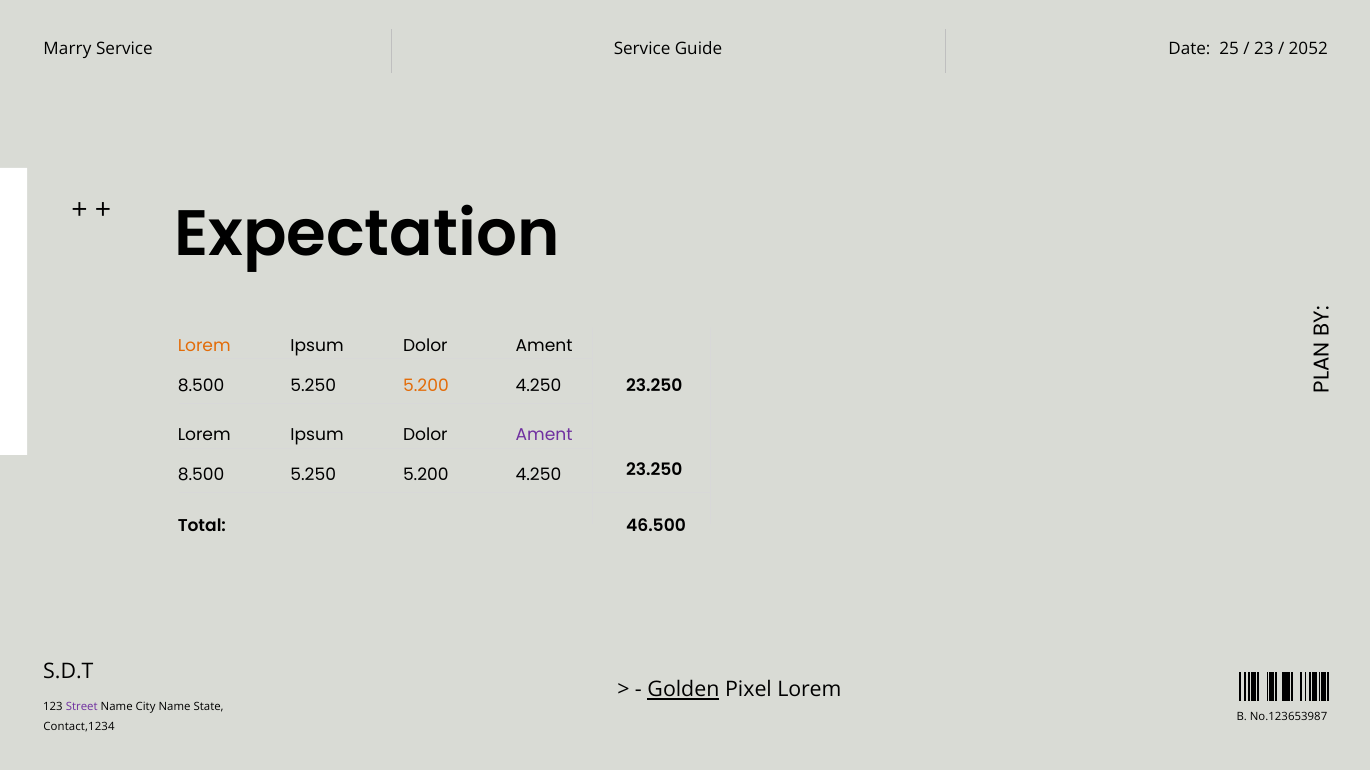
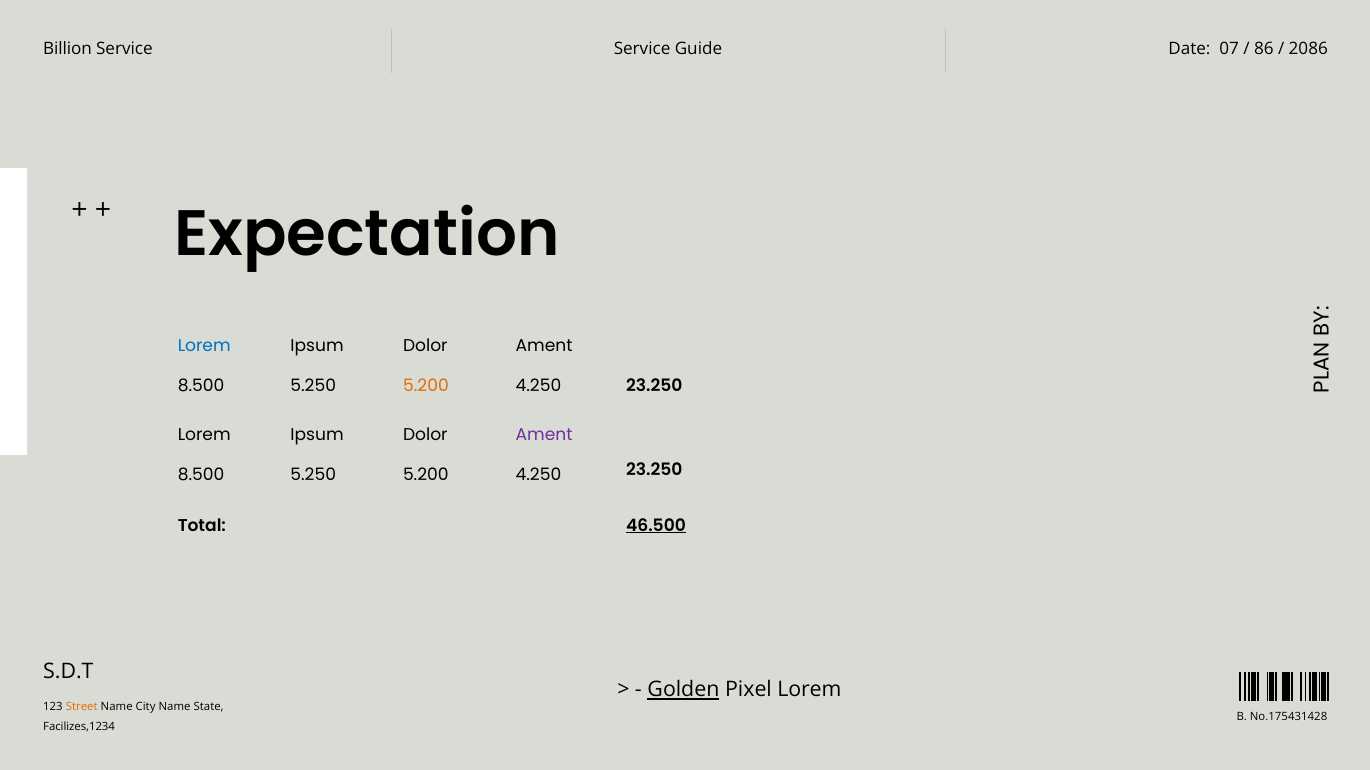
Marry: Marry -> Billion (67, 49)
25: 25 -> 07 (1229, 49)
23: 23 -> 86 (1264, 49)
2052: 2052 -> 2086 (1308, 49)
Lorem colour: orange -> blue (204, 346)
46.500 underline: none -> present (656, 526)
Street colour: purple -> orange (82, 707)
No.123653987: No.123653987 -> No.175431428 (1289, 717)
Contact,1234: Contact,1234 -> Facilizes,1234 (79, 728)
